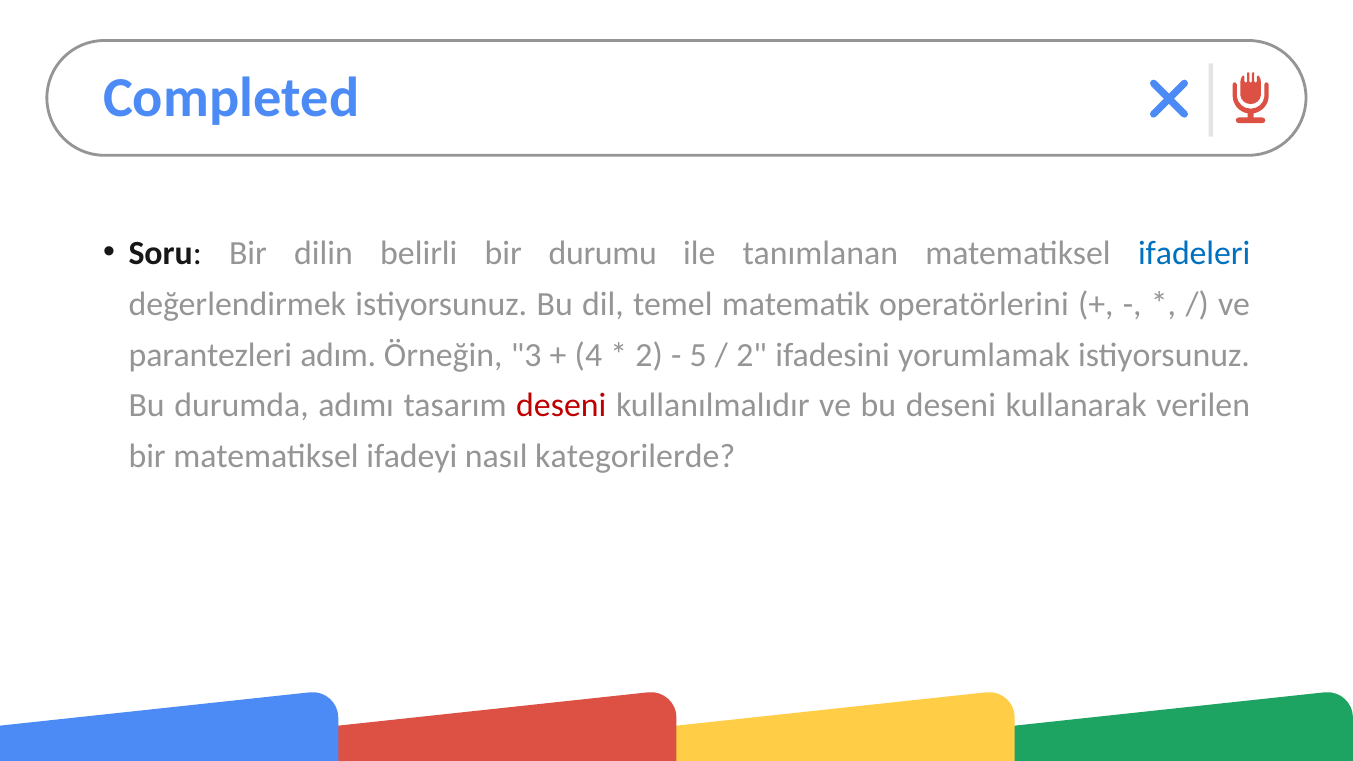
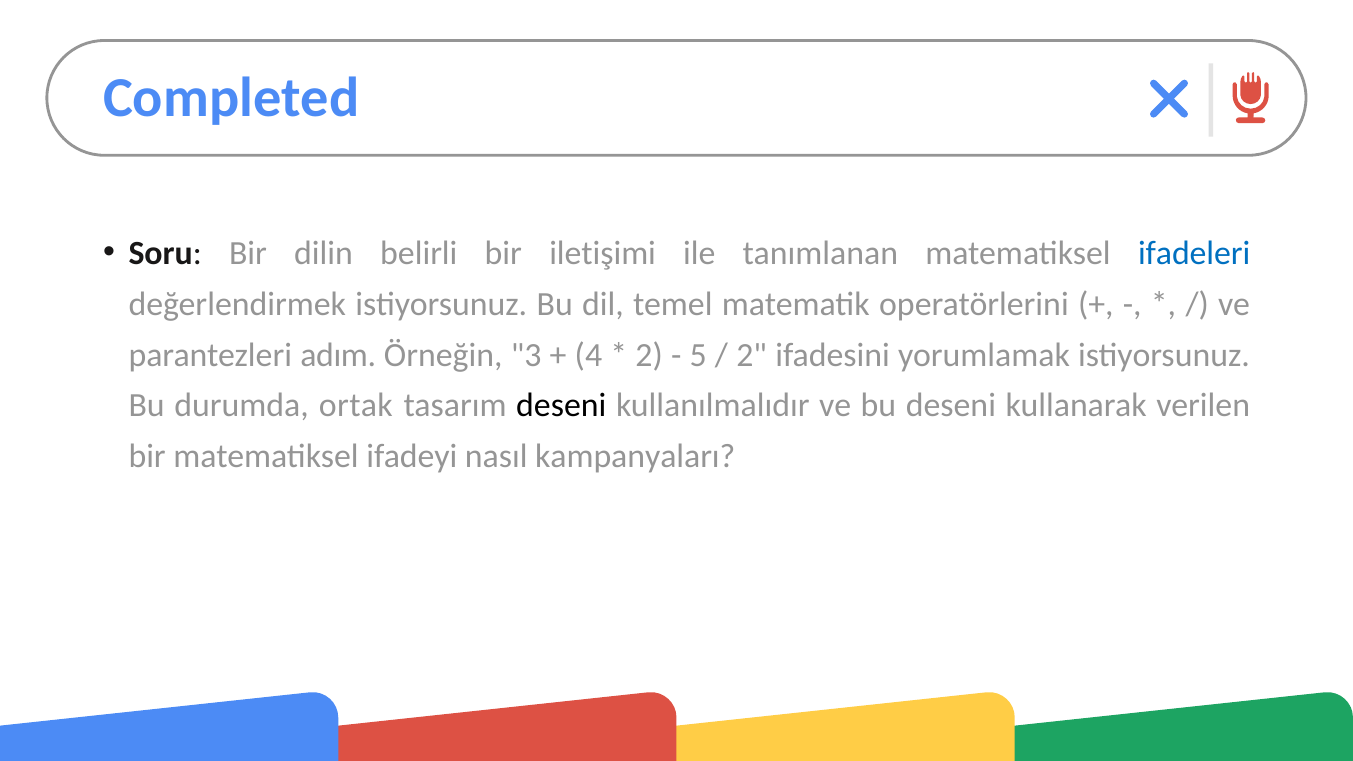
durumu: durumu -> iletişimi (603, 254)
adımı: adımı -> ortak (356, 406)
deseni colour: red -> black (561, 406)
kategorilerde: kategorilerde -> kampanyaları (635, 457)
